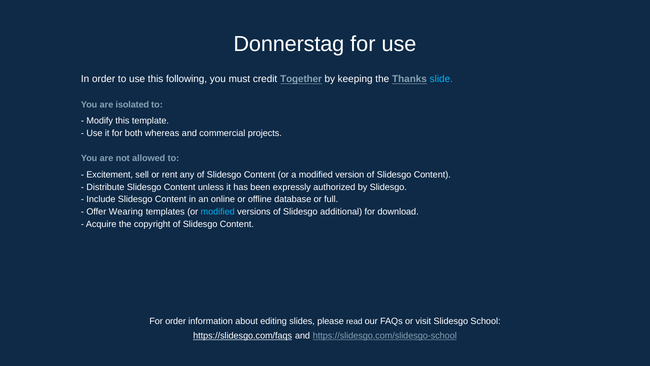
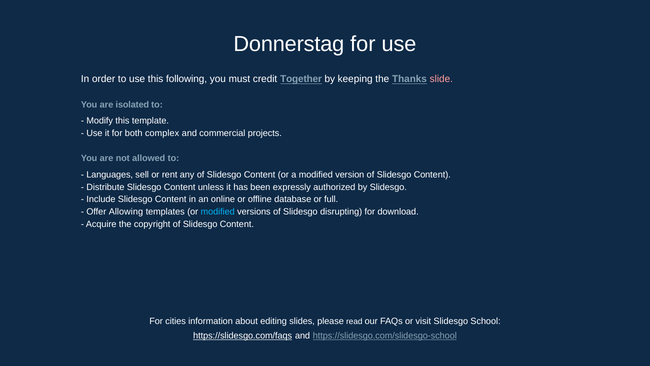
slide colour: light blue -> pink (441, 79)
whereas: whereas -> complex (162, 133)
Excitement: Excitement -> Languages (110, 174)
Wearing: Wearing -> Allowing (126, 212)
additional: additional -> disrupting (341, 212)
For order: order -> cities (176, 321)
